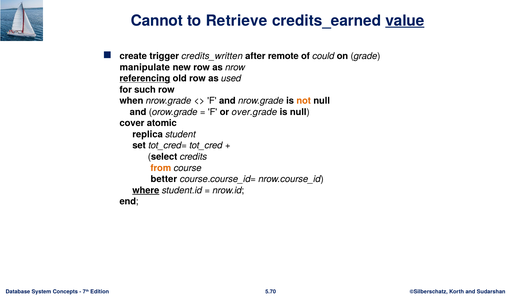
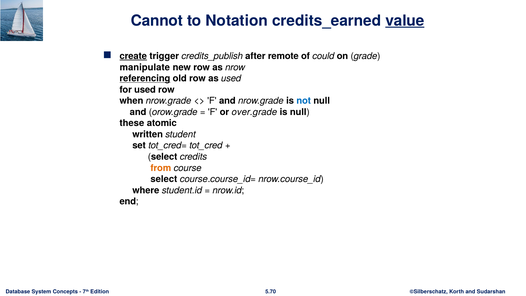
Retrieve: Retrieve -> Notation (237, 21)
create underline: none -> present (133, 56)
credits_written: credits_written -> credits_publish (212, 56)
for such: such -> used (145, 90)
not colour: orange -> blue (304, 101)
cover: cover -> these (132, 123)
replica: replica -> written (148, 134)
better: better -> select (164, 179)
where underline: present -> none (146, 190)
